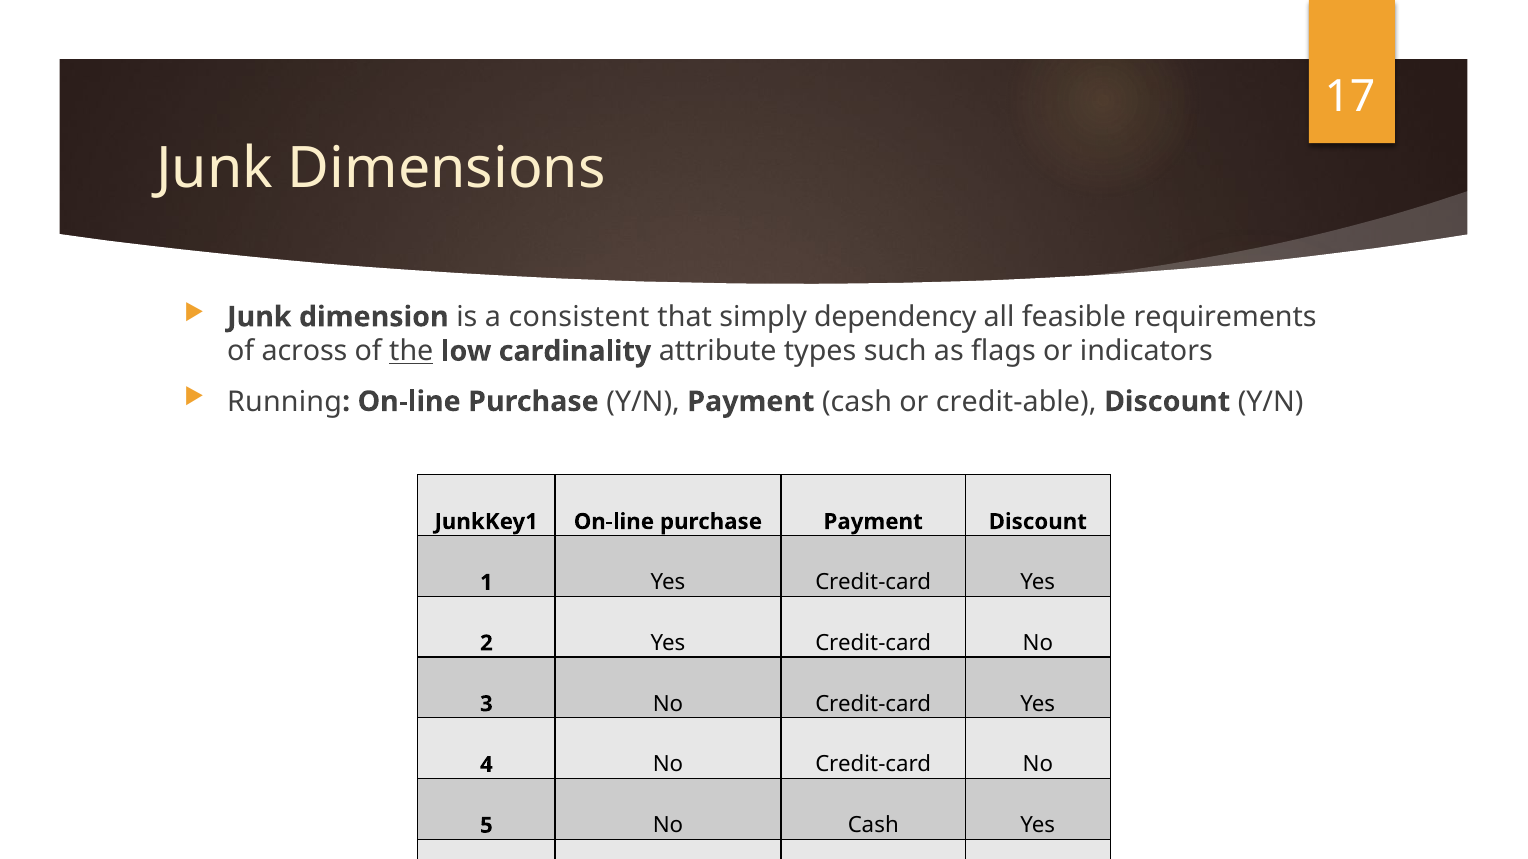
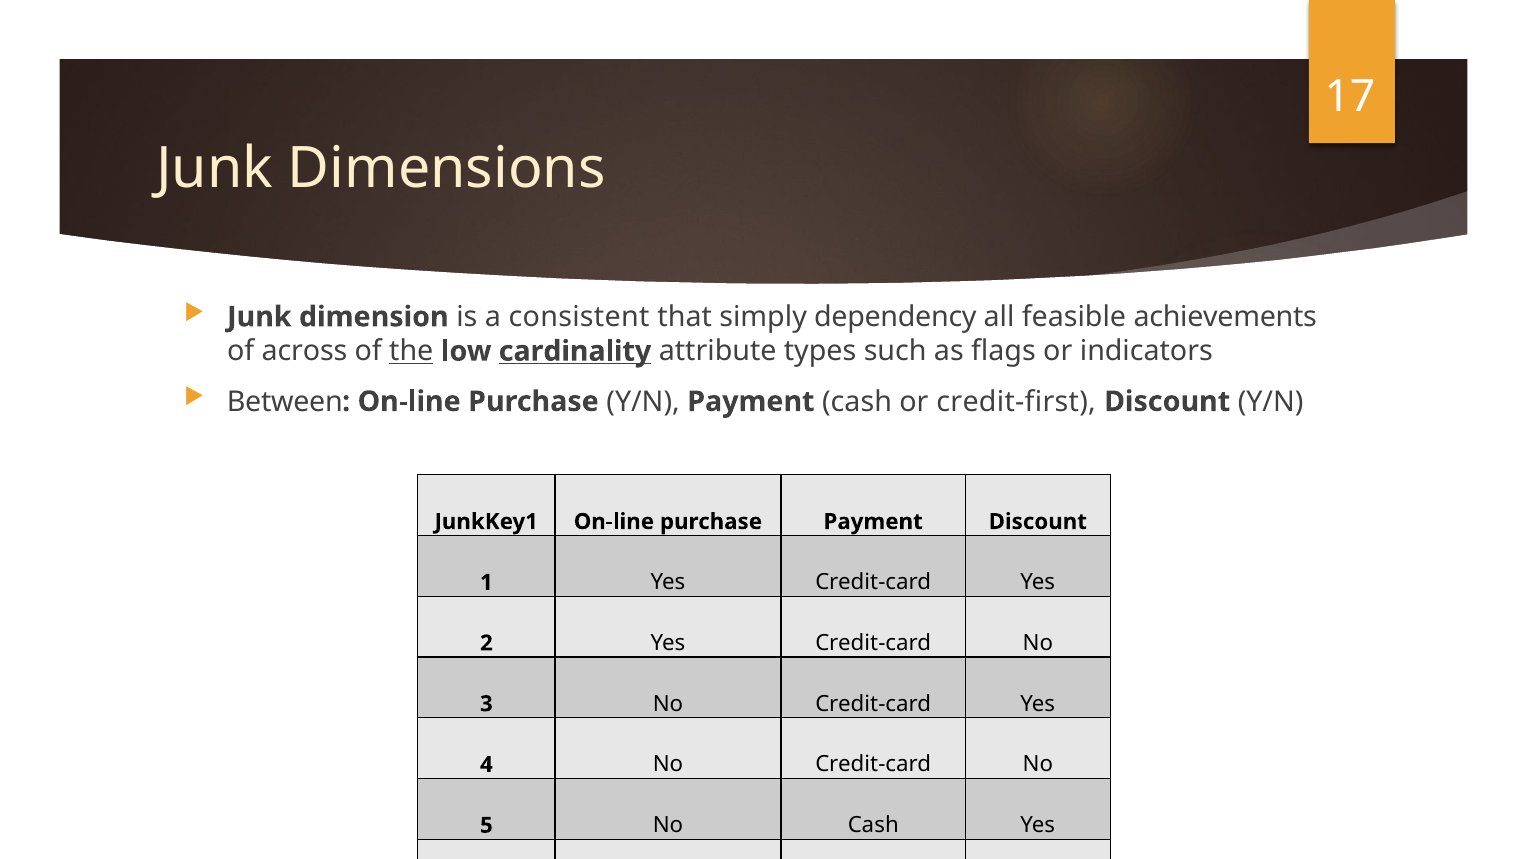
requirements: requirements -> achievements (1225, 317)
cardinality underline: none -> present (575, 351)
Running: Running -> Between (285, 402)
credit-able: credit-able -> credit-first (1016, 402)
